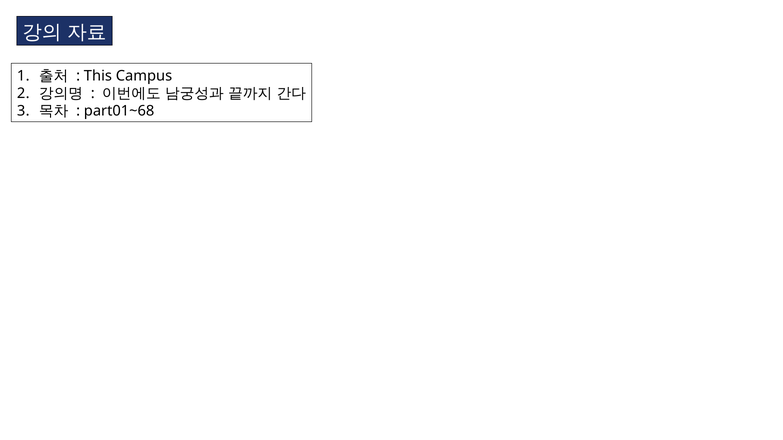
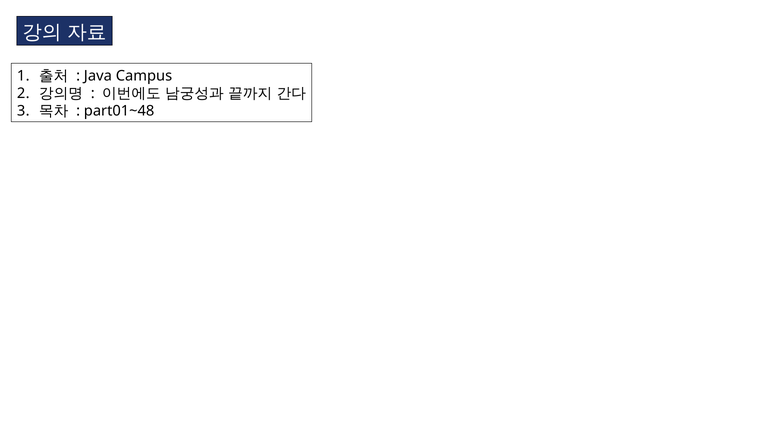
This: This -> Java (98, 76)
part01~68: part01~68 -> part01~48 (119, 111)
